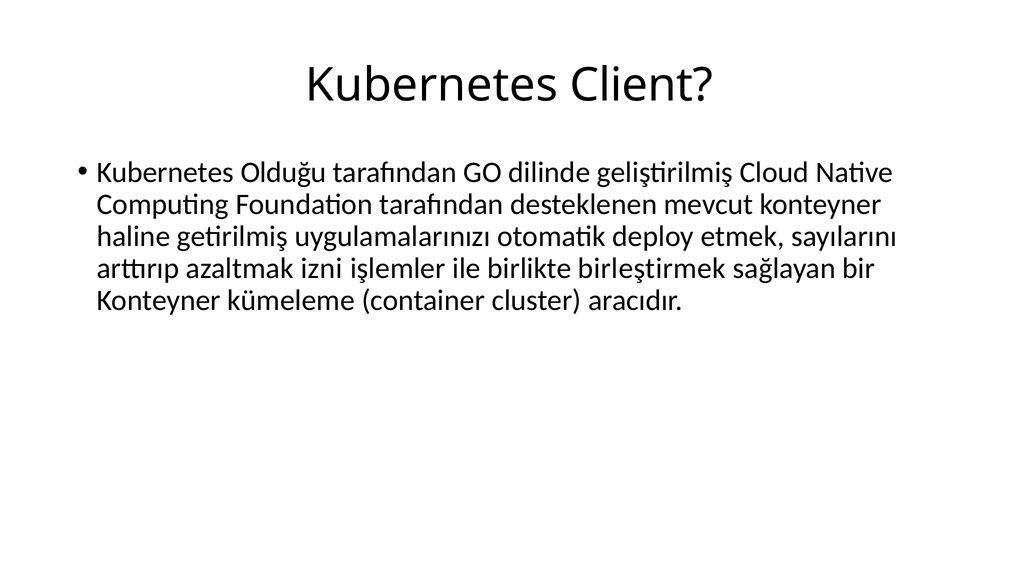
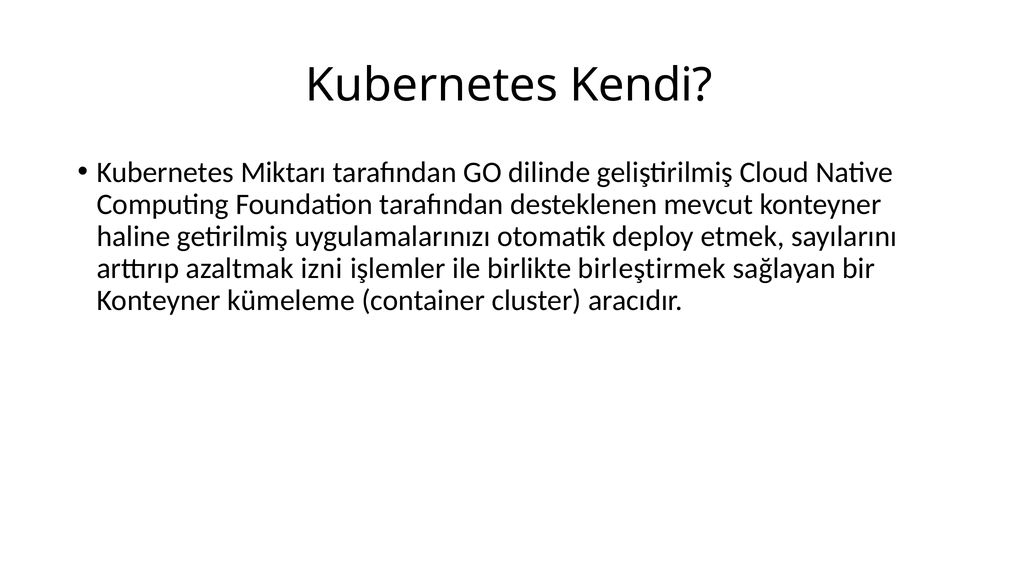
Client: Client -> Kendi (641, 86)
Olduğu: Olduğu -> Miktarı (283, 172)
